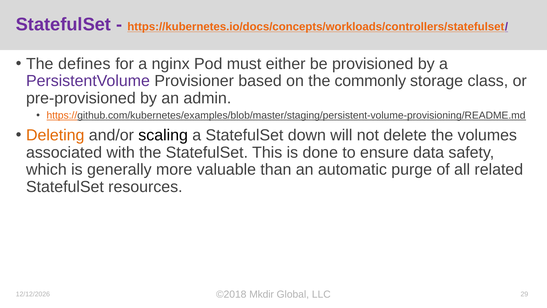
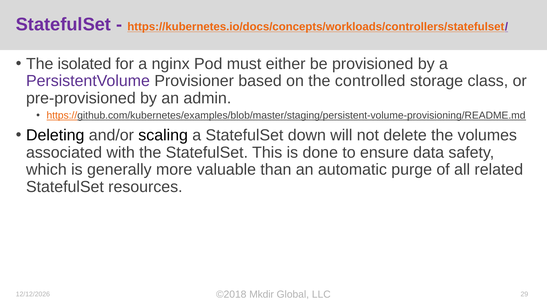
defines: defines -> isolated (84, 64)
commonly: commonly -> controlled (370, 81)
Deleting colour: orange -> black (55, 135)
